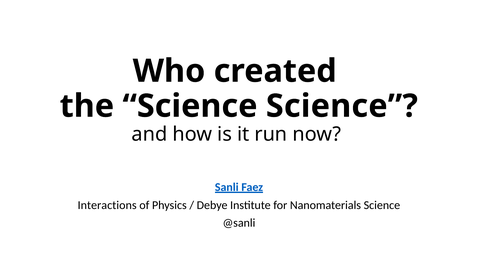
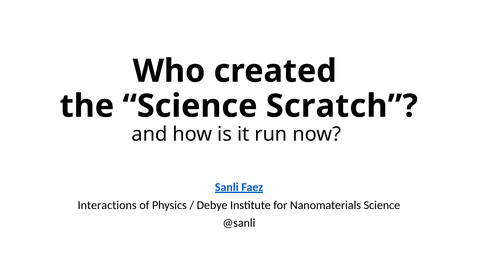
Science Science: Science -> Scratch (342, 106)
